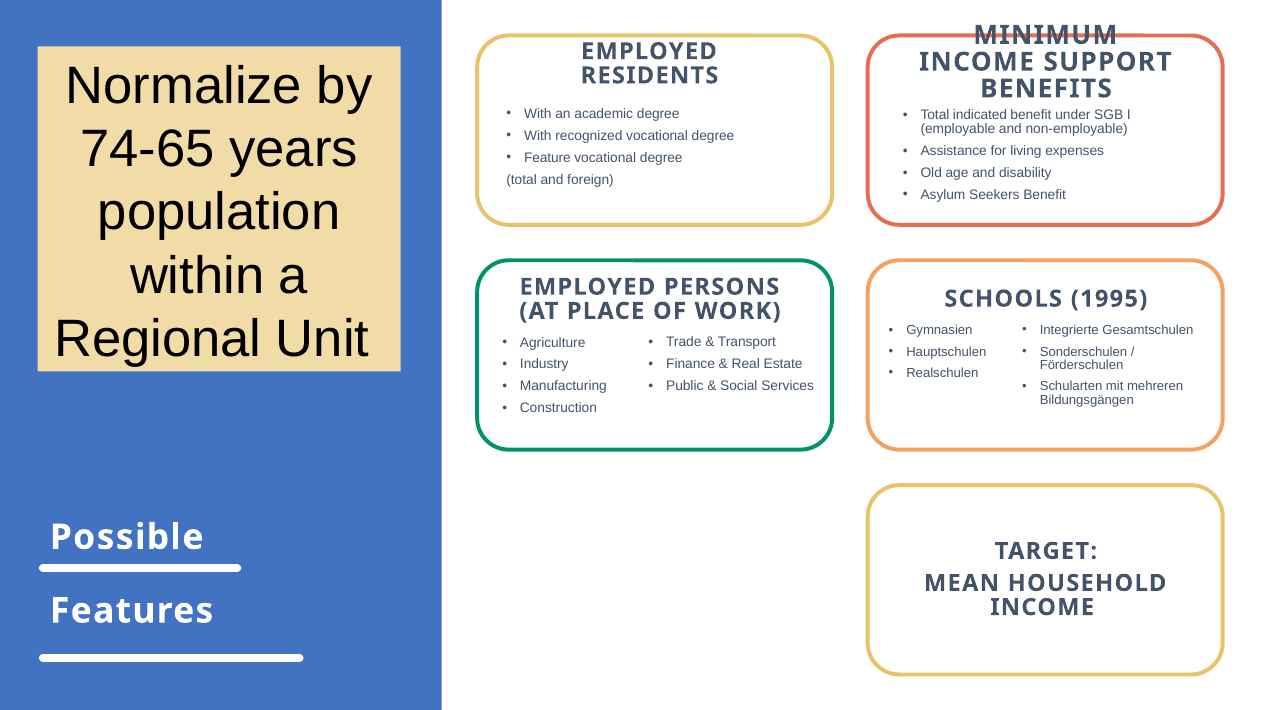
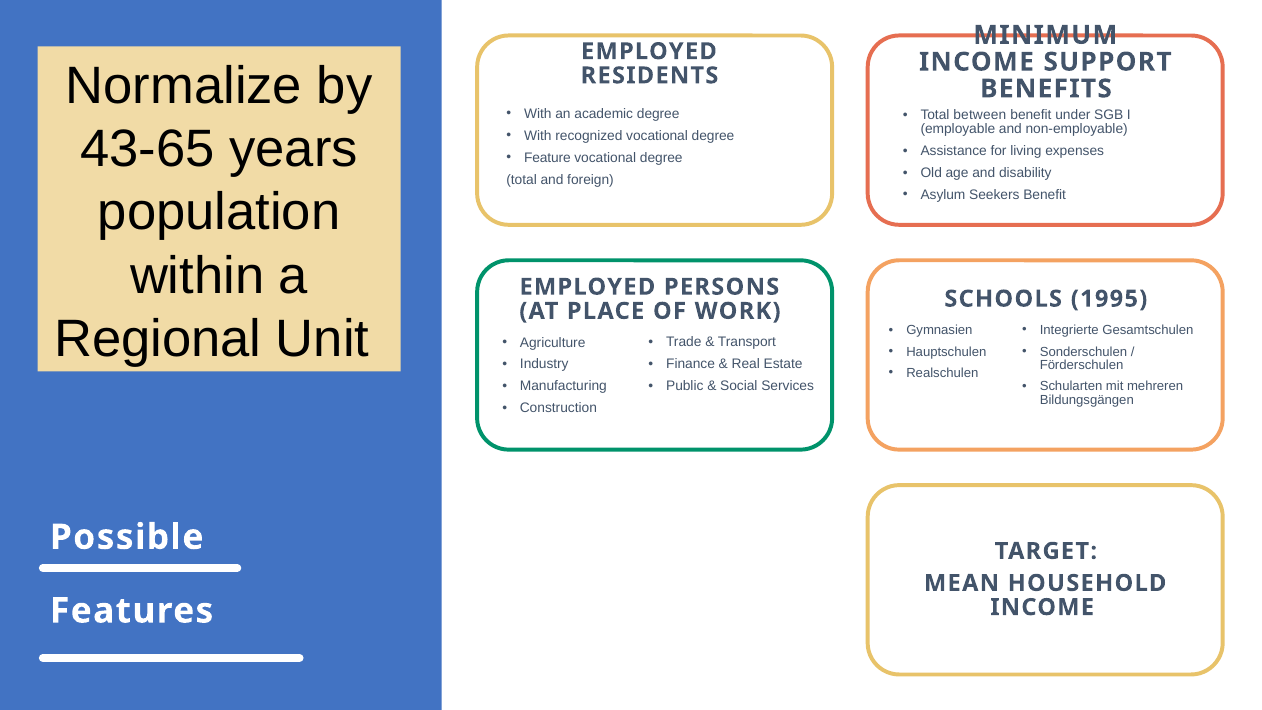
indicated: indicated -> between (980, 115)
74-65: 74-65 -> 43-65 (148, 149)
